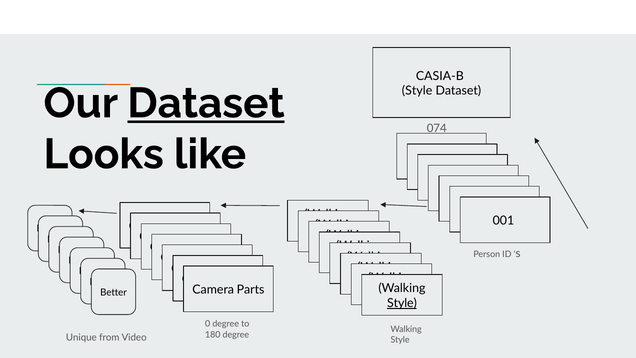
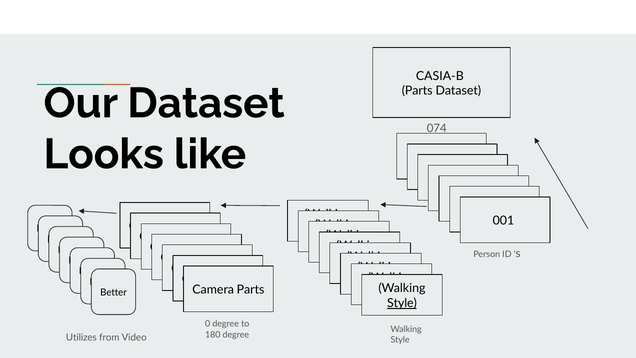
Dataset underline: present -> none (206, 103)
Style: Style -> Parts (417, 91)
Unique: Unique -> Utilizes (81, 338)
